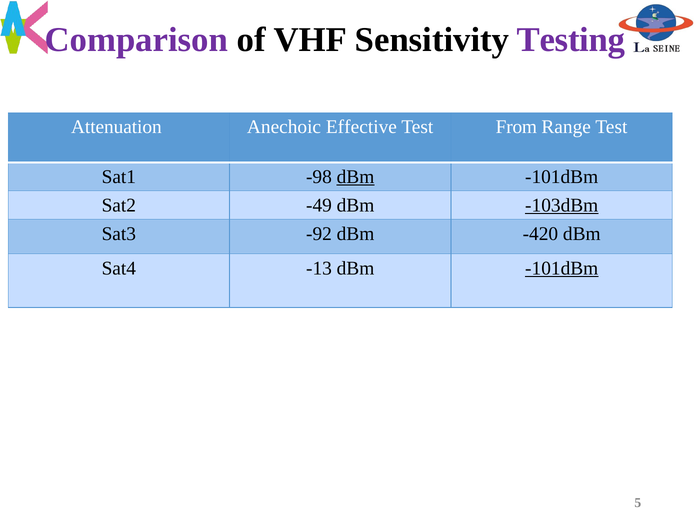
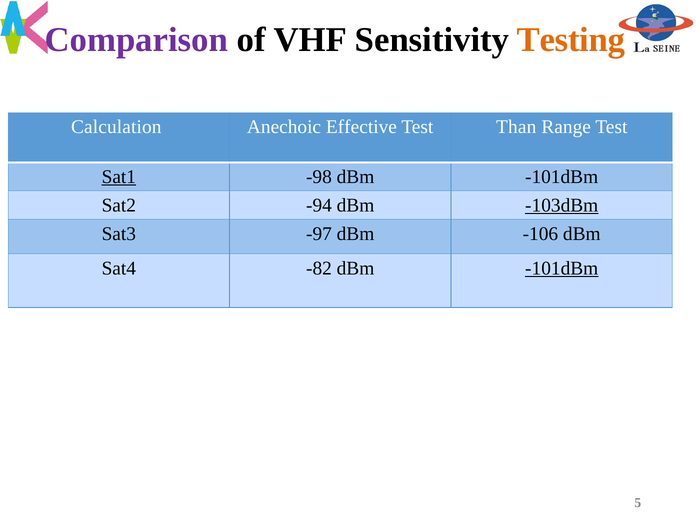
Testing colour: purple -> orange (571, 40)
Attenuation: Attenuation -> Calculation (116, 127)
From: From -> Than (516, 127)
Sat1 underline: none -> present (119, 177)
dBm underline: present -> none (355, 177)
-49: -49 -> -94 (319, 205)
-92: -92 -> -97 (319, 234)
-420: -420 -> -106 (540, 234)
-13: -13 -> -82 (319, 268)
